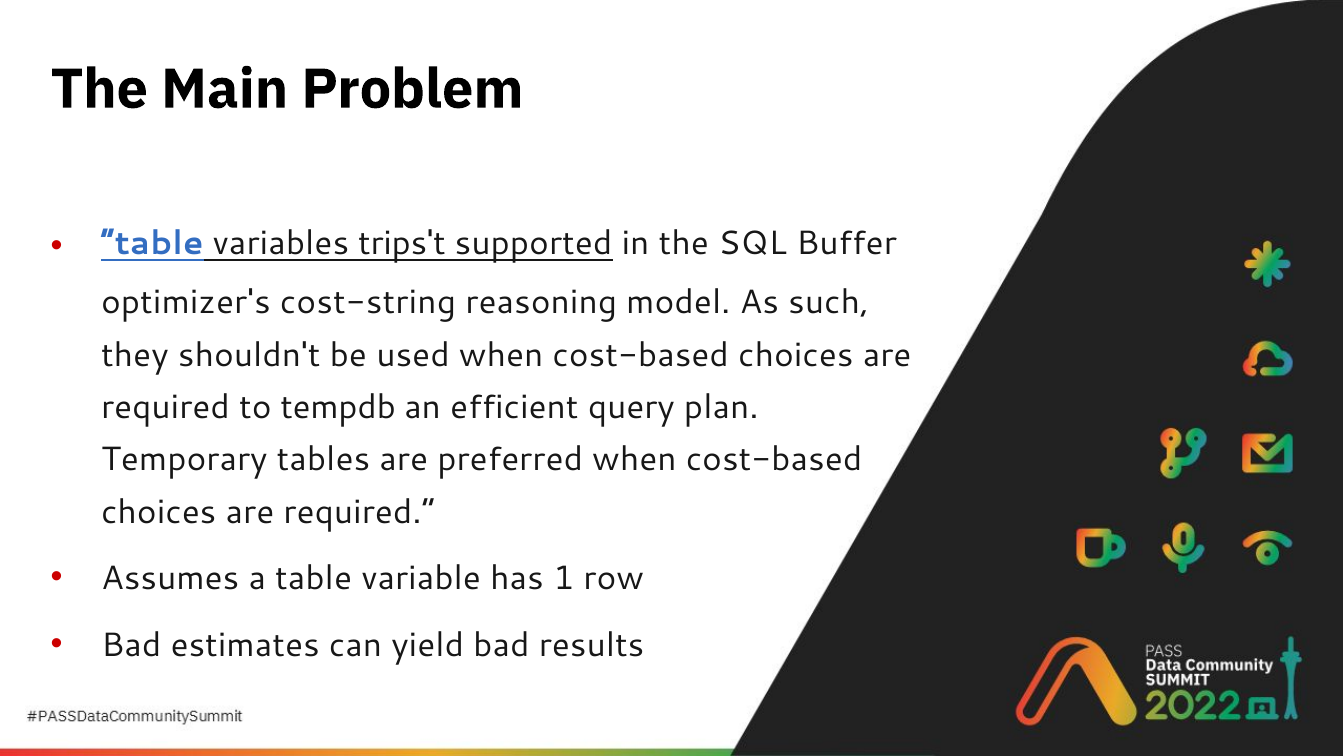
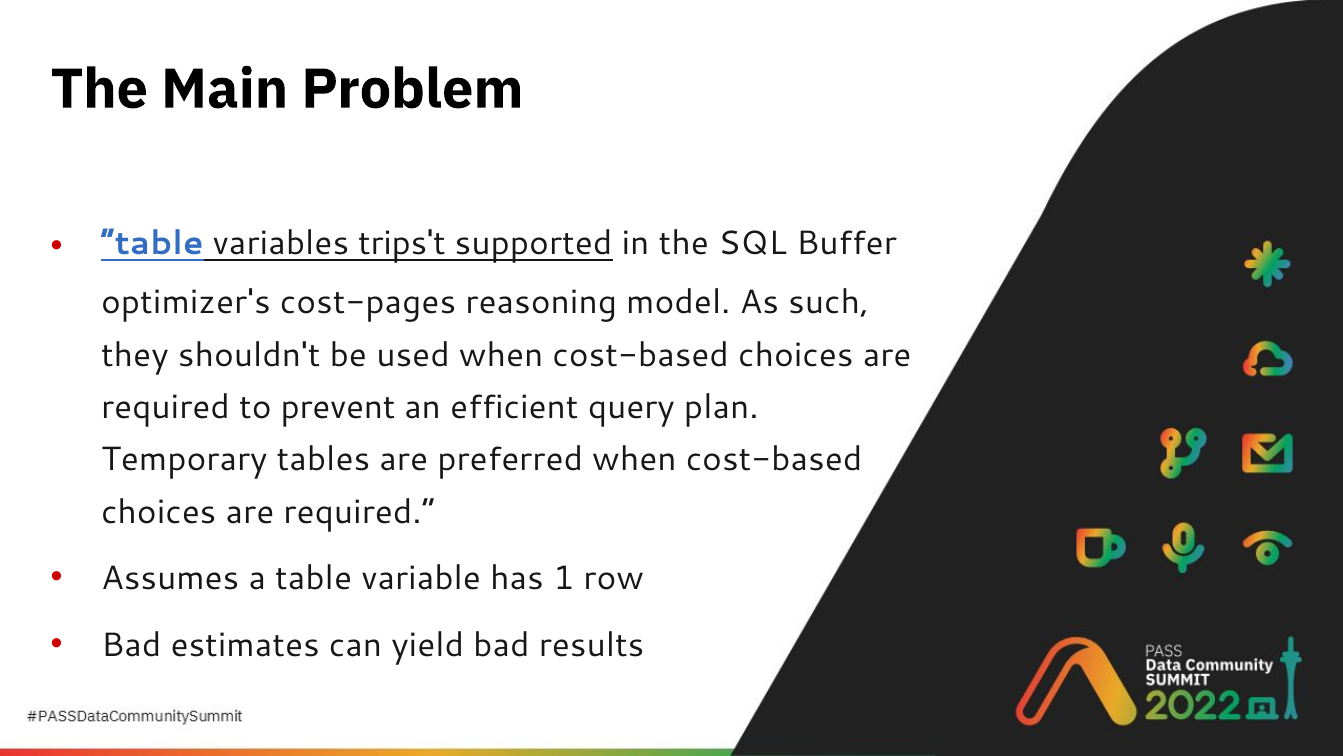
cost-string: cost-string -> cost-pages (368, 302)
tempdb: tempdb -> prevent (338, 407)
